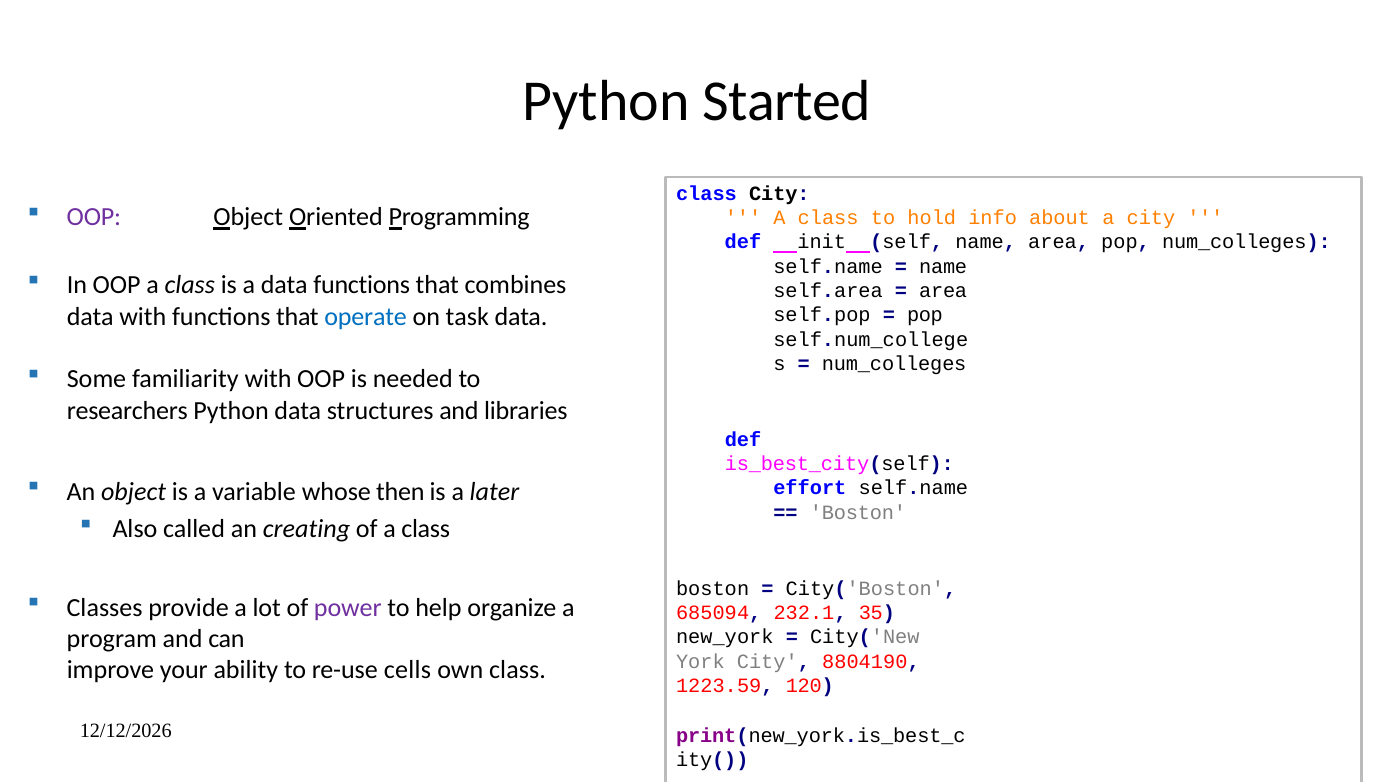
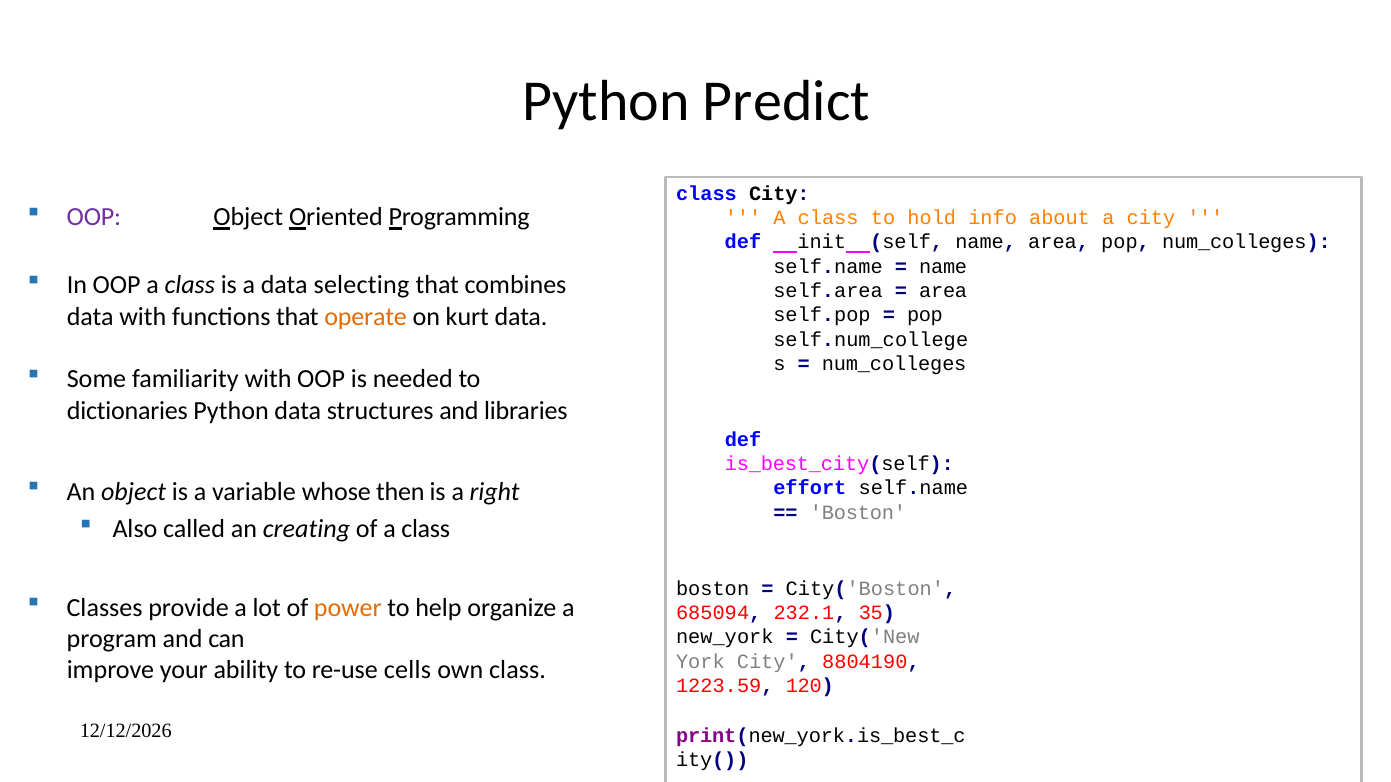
Started: Started -> Predict (786, 101)
data functions: functions -> selecting (361, 286)
operate colour: blue -> orange (366, 317)
task: task -> kurt (467, 317)
researchers: researchers -> dictionaries (127, 411)
later: later -> right (495, 492)
power colour: purple -> orange (348, 608)
